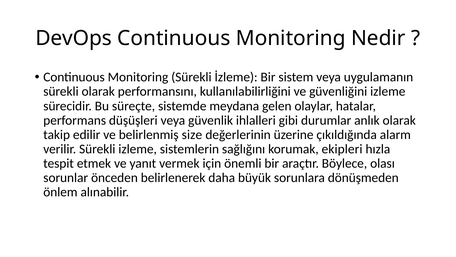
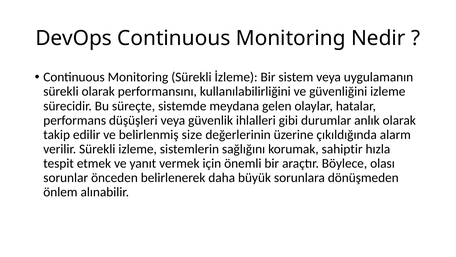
ekipleri: ekipleri -> sahiptir (342, 149)
